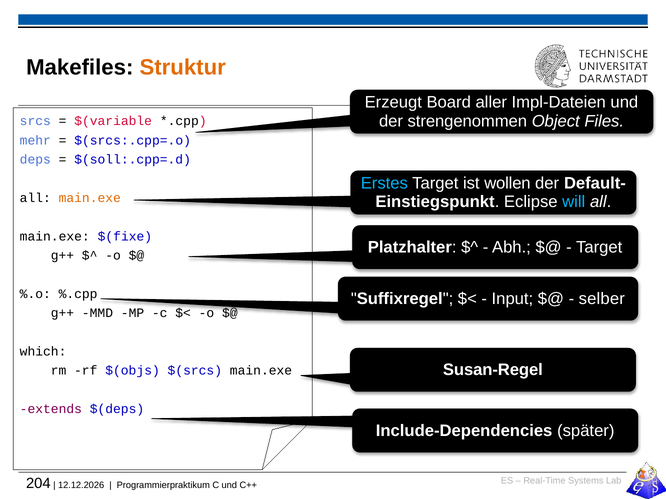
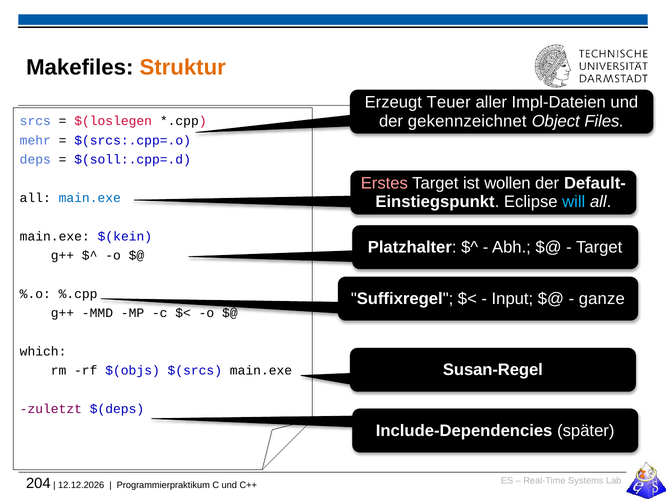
Board: Board -> Teuer (449, 103)
strengenommen: strengenommen -> gekennzeichnet (467, 121)
$(variable: $(variable -> $(loslegen (113, 121)
Erstes colour: light blue -> pink (384, 183)
main.exe colour: orange -> blue (90, 198)
$(fixe: $(fixe -> $(kein (125, 237)
selber: selber -> ganze (602, 299)
extends: extends -> zuletzt (51, 410)
